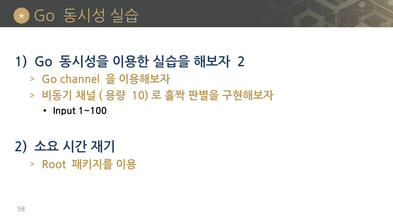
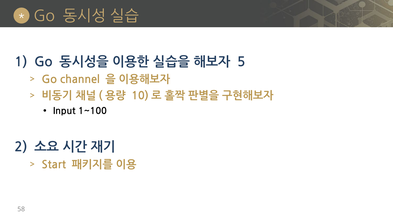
2: 2 -> 5 (241, 62)
Root: Root -> Start (54, 165)
